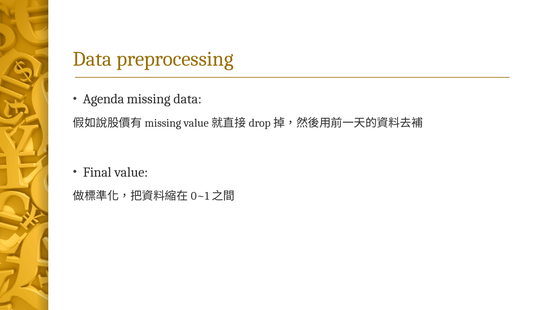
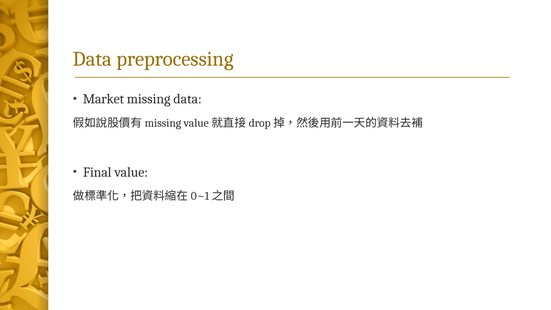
Agenda: Agenda -> Market (103, 99)
